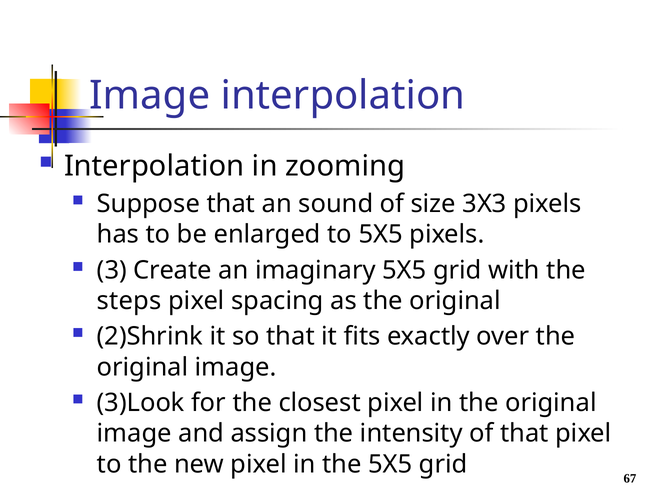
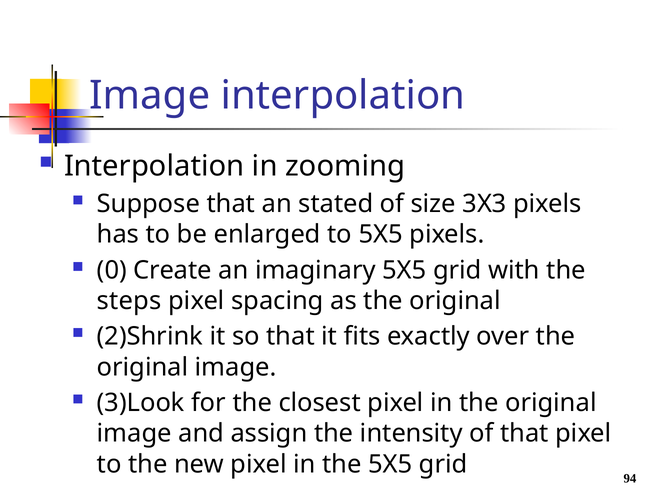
sound: sound -> stated (336, 204)
3: 3 -> 0 (112, 271)
67: 67 -> 94 (630, 479)
